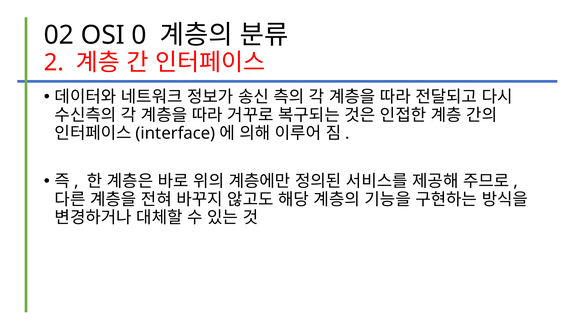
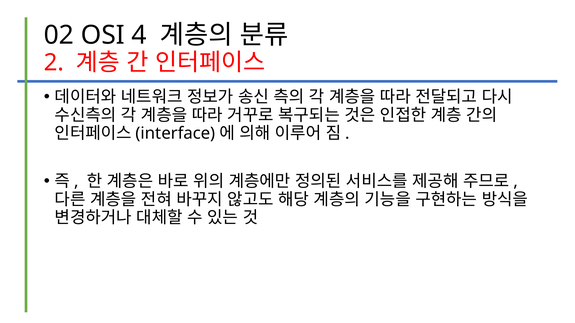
0: 0 -> 4 (139, 35)
